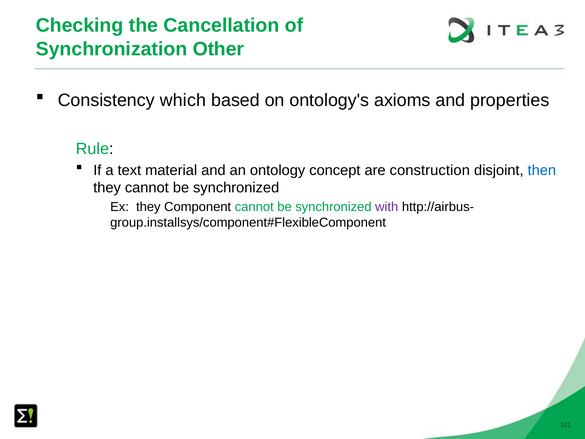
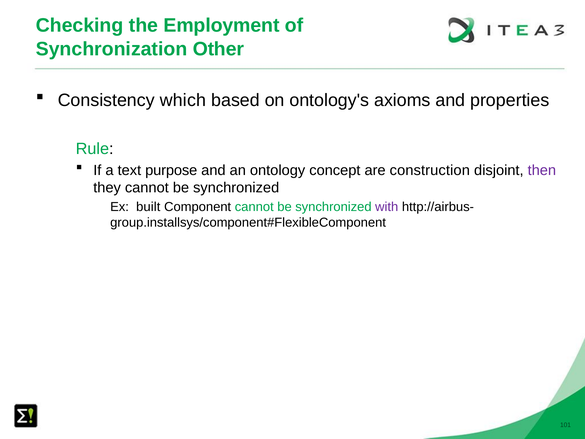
Cancellation: Cancellation -> Employment (222, 26)
material: material -> purpose (171, 170)
then colour: blue -> purple (542, 170)
Ex they: they -> built (148, 207)
